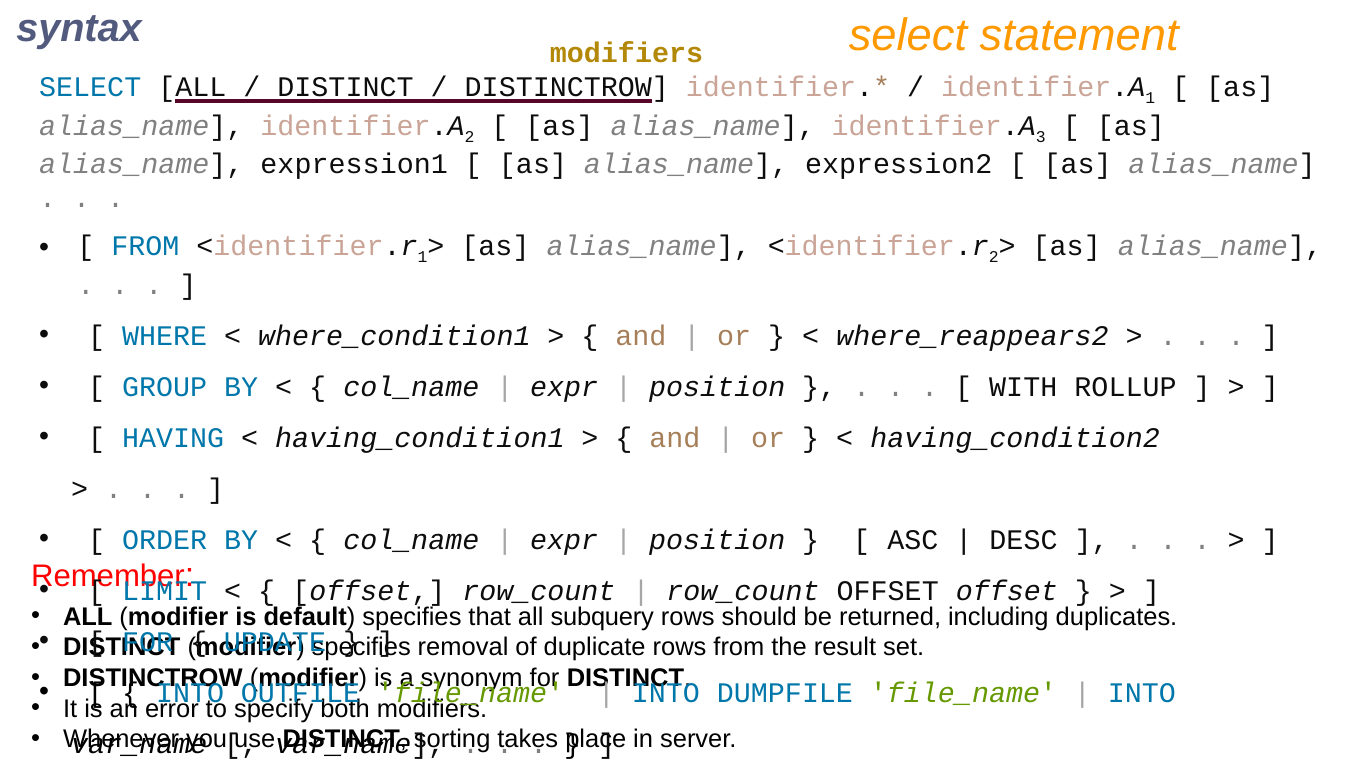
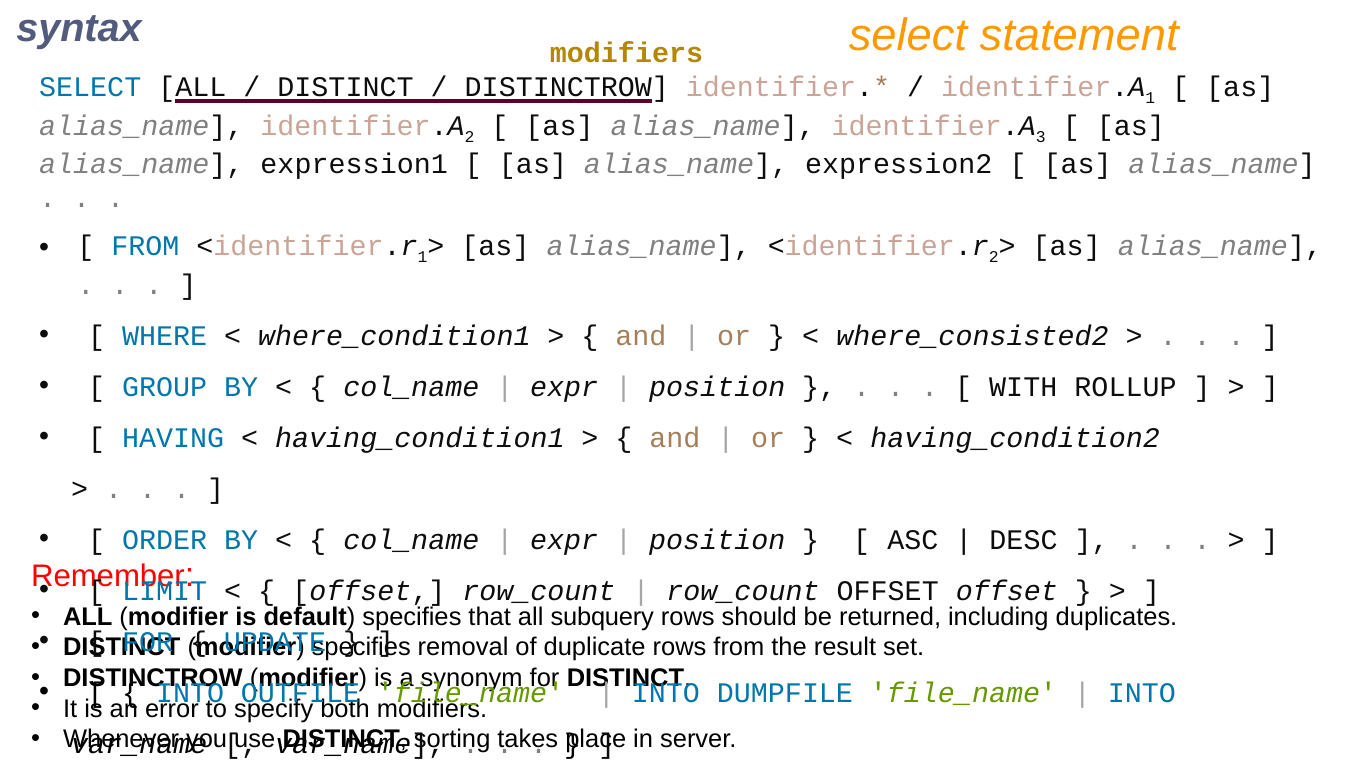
where_reappears2: where_reappears2 -> where_consisted2 (973, 335)
